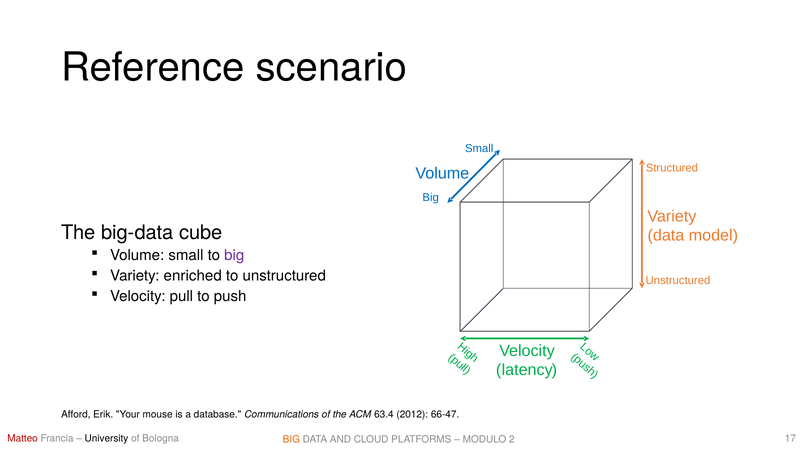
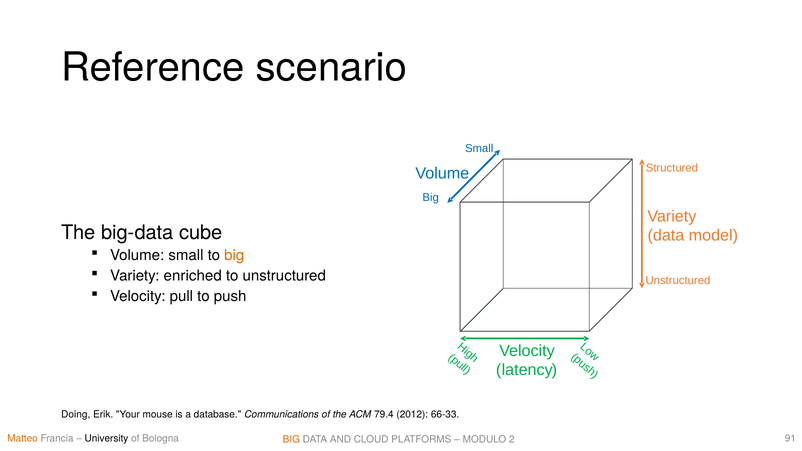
big colour: purple -> orange (234, 256)
Afford: Afford -> Doing (76, 414)
63.4: 63.4 -> 79.4 (384, 414)
66-47: 66-47 -> 66-33 (445, 414)
Matteo colour: red -> orange (23, 439)
17: 17 -> 91 (790, 439)
